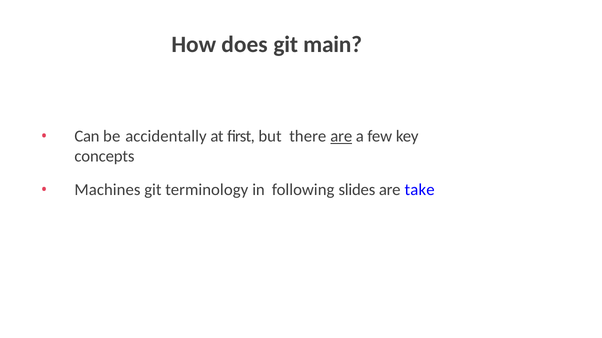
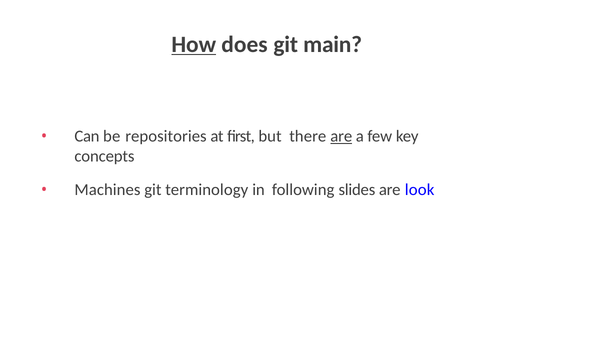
How underline: none -> present (194, 44)
accidentally: accidentally -> repositories (166, 136)
take: take -> look (420, 190)
